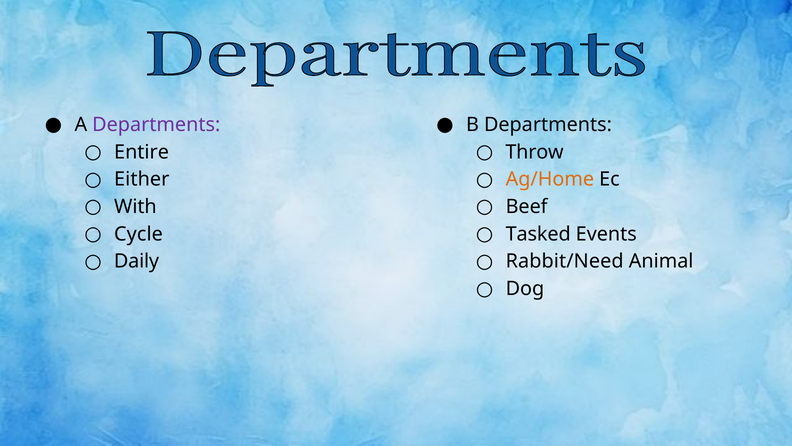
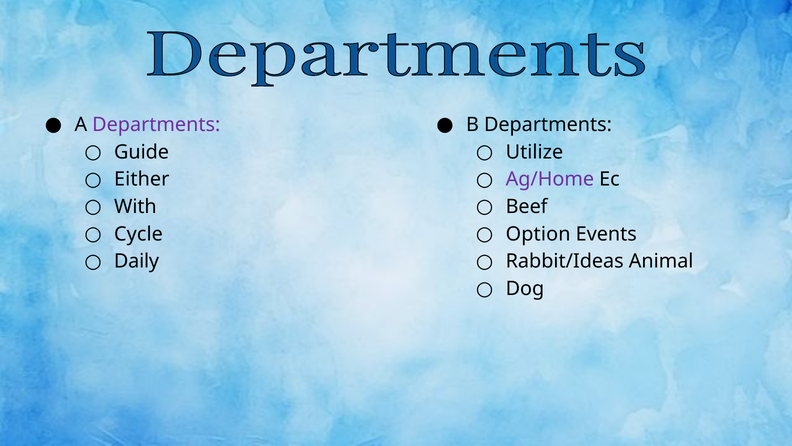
Entire: Entire -> Guide (142, 152)
Throw: Throw -> Utilize (534, 152)
Ag/Home colour: orange -> purple (550, 179)
Tasked: Tasked -> Option (538, 234)
Rabbit/Need: Rabbit/Need -> Rabbit/Ideas (565, 261)
